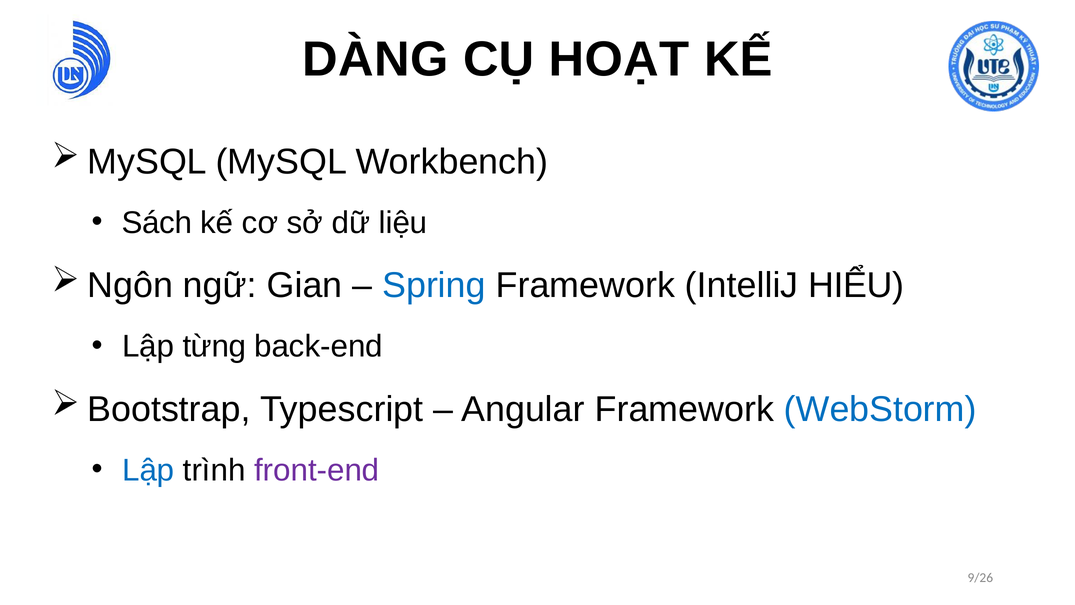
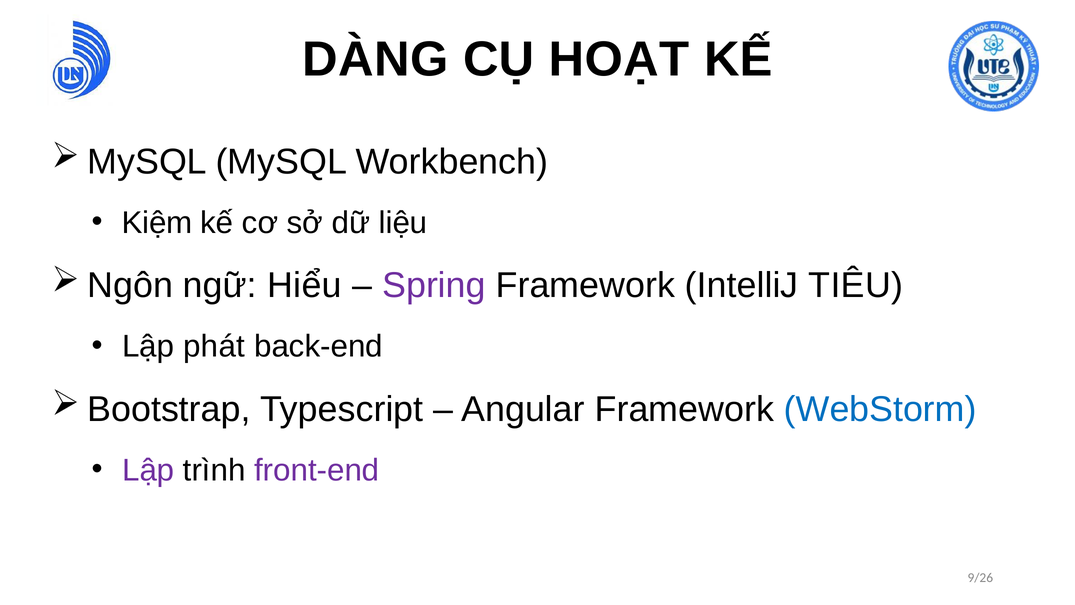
Sách: Sách -> Kiệm (157, 223)
Gian: Gian -> Hiểu (304, 285)
Spring colour: blue -> purple (434, 285)
HIỂU: HIỂU -> TIÊU (856, 285)
từng: từng -> phát (214, 346)
Lập colour: blue -> purple (148, 470)
